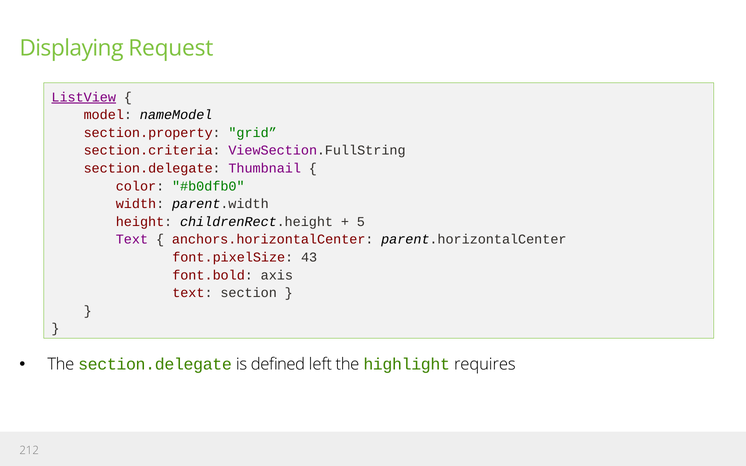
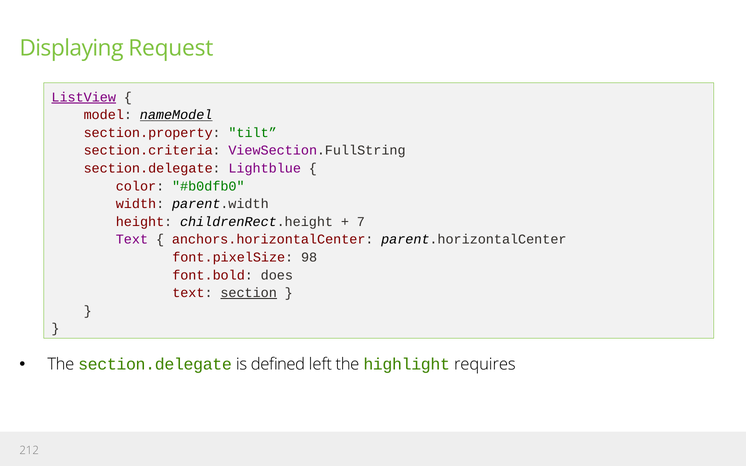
nameModel underline: none -> present (176, 115)
grid: grid -> tilt (253, 133)
Thumbnail: Thumbnail -> Lightblue (265, 168)
5: 5 -> 7 (361, 222)
43: 43 -> 98 (309, 257)
axis: axis -> does (277, 275)
section underline: none -> present (249, 293)
